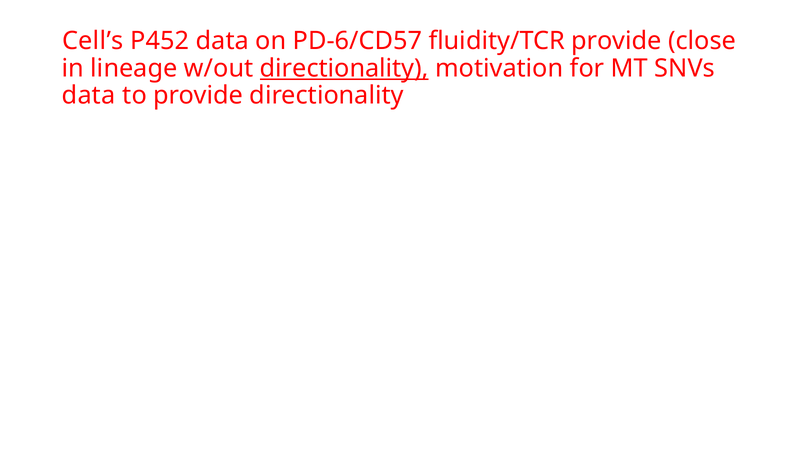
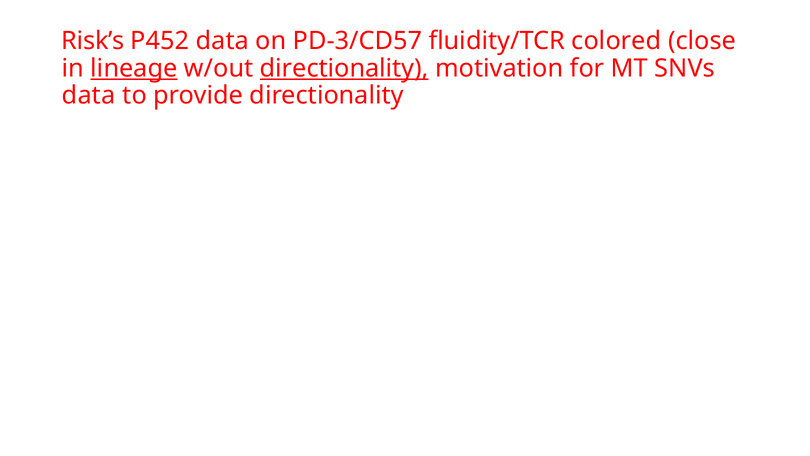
Cell’s: Cell’s -> Risk’s (93, 41)
PD-6/CD57: PD-6/CD57 -> PD-3/CD57 (358, 41)
fluidity/TCR provide: provide -> colored (616, 41)
lineage underline: none -> present (134, 68)
